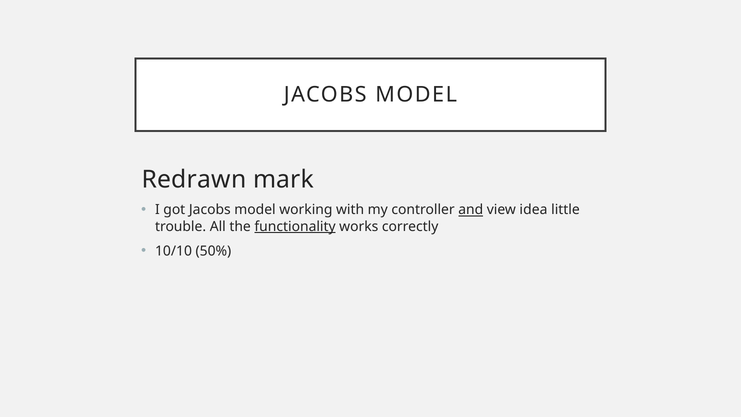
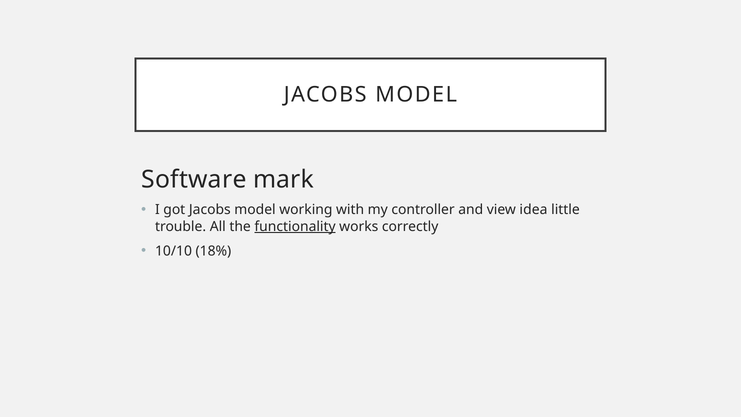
Redrawn: Redrawn -> Software (194, 180)
and underline: present -> none (471, 210)
50%: 50% -> 18% (213, 251)
